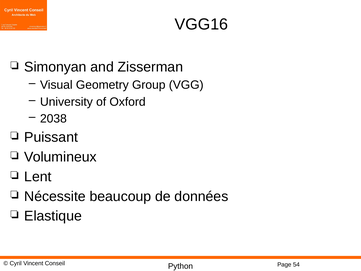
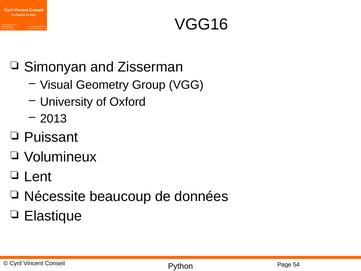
2038: 2038 -> 2013 (53, 119)
